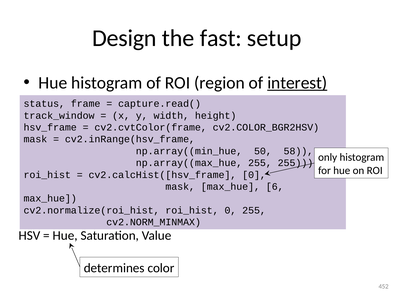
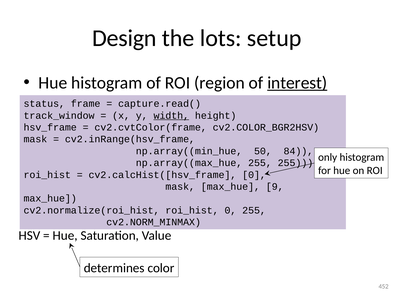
fast: fast -> lots (221, 38)
width underline: none -> present (171, 115)
58: 58 -> 84 (298, 151)
6: 6 -> 9 (275, 186)
